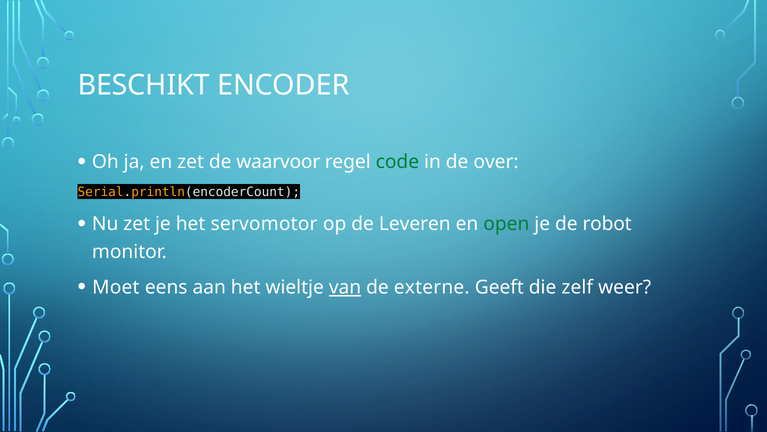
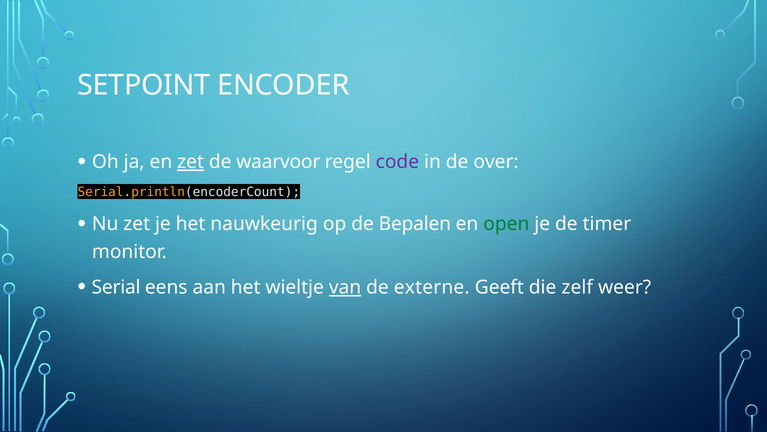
BESCHIKT: BESCHIKT -> SETPOINT (144, 85)
zet underline: none -> present (191, 162)
code colour: green -> purple (397, 162)
servomotor: servomotor -> nauwkeurig (264, 224)
Leveren: Leveren -> Bepalen (415, 224)
robot: robot -> timer (607, 224)
Moet: Moet -> Serial (116, 287)
